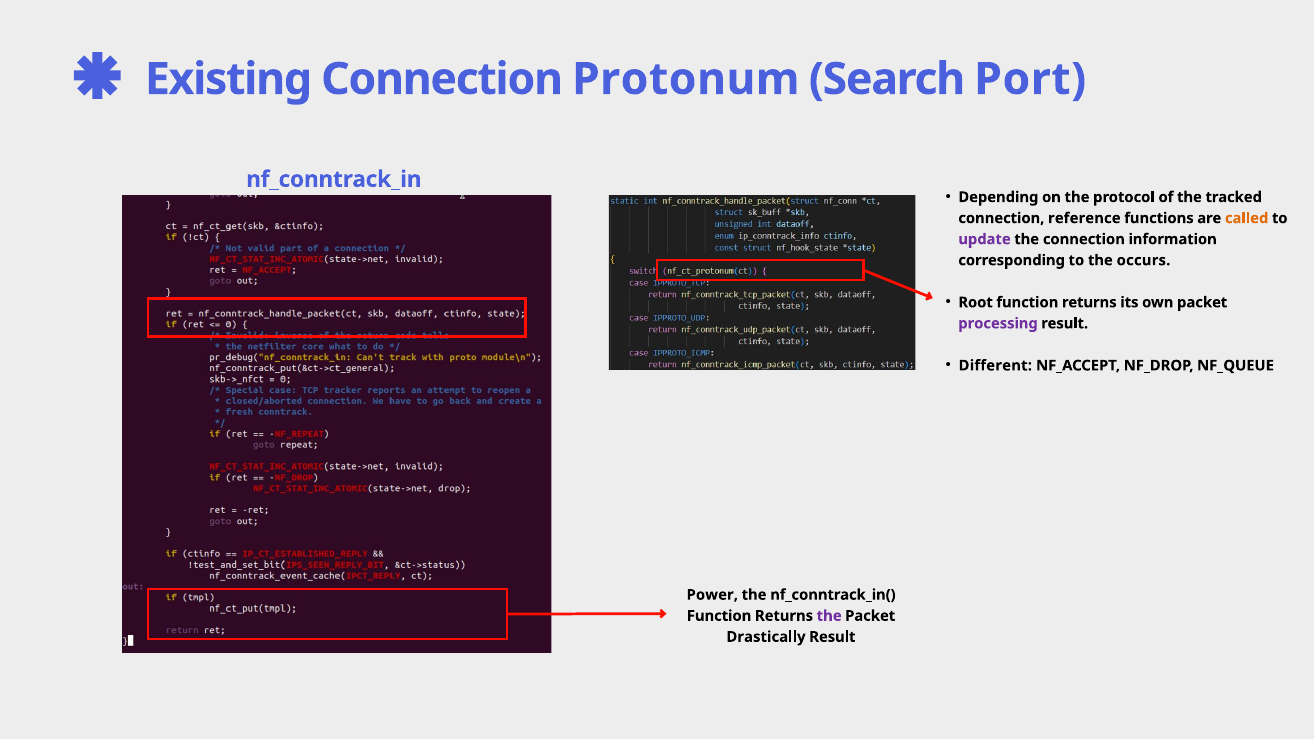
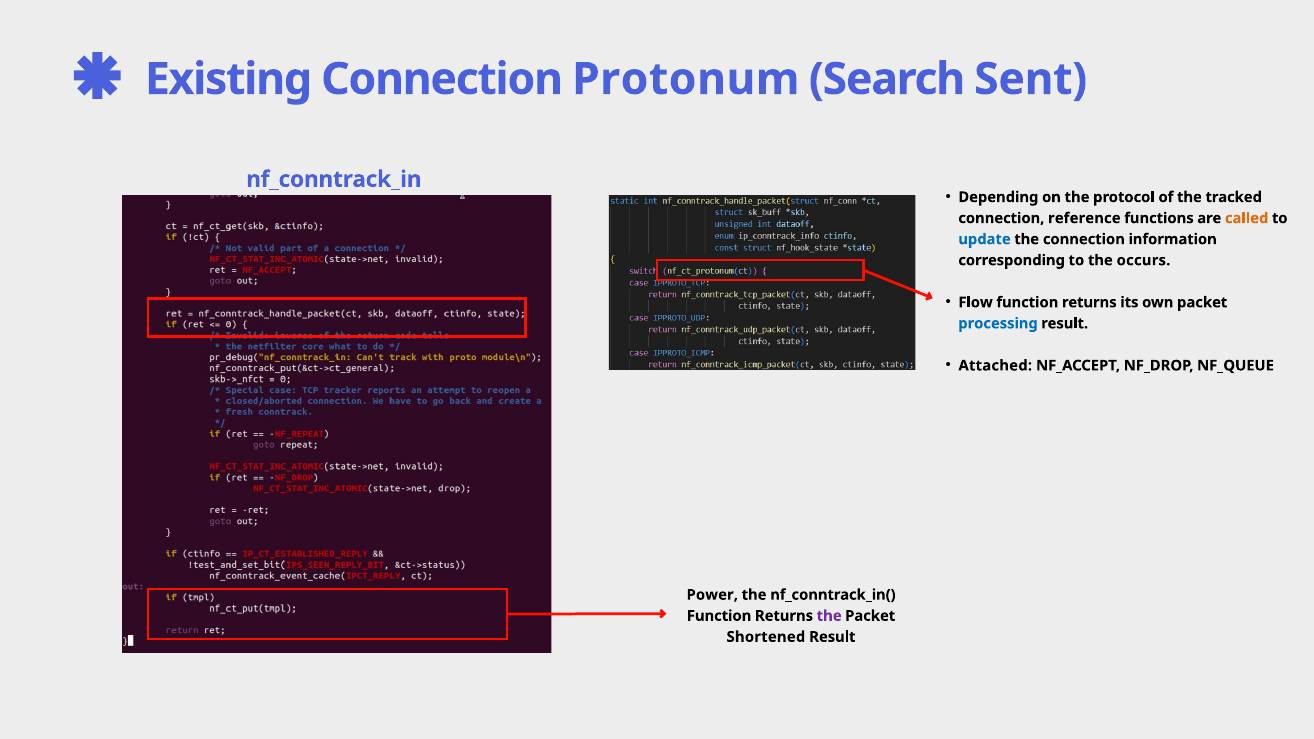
Port: Port -> Sent (1031, 79)
update colour: purple -> blue (985, 239)
Root: Root -> Flow (976, 302)
processing colour: purple -> blue (998, 324)
Different: Different -> Attached (995, 366)
Drastically: Drastically -> Shortened (766, 637)
